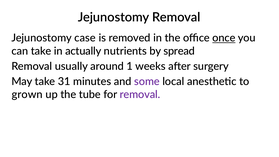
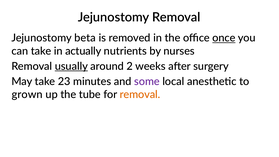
case: case -> beta (85, 38)
spread: spread -> nurses (179, 51)
usually underline: none -> present (71, 66)
1: 1 -> 2 (130, 66)
31: 31 -> 23 (64, 81)
removal colour: purple -> orange (140, 94)
